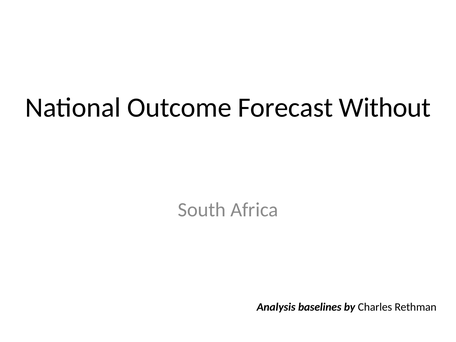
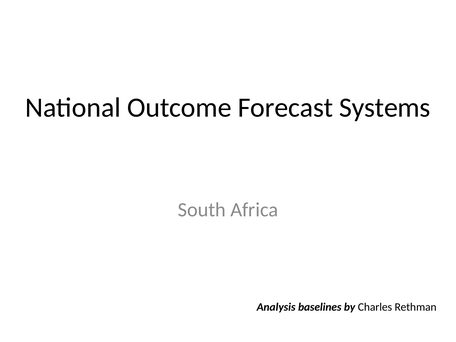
Without: Without -> Systems (385, 108)
